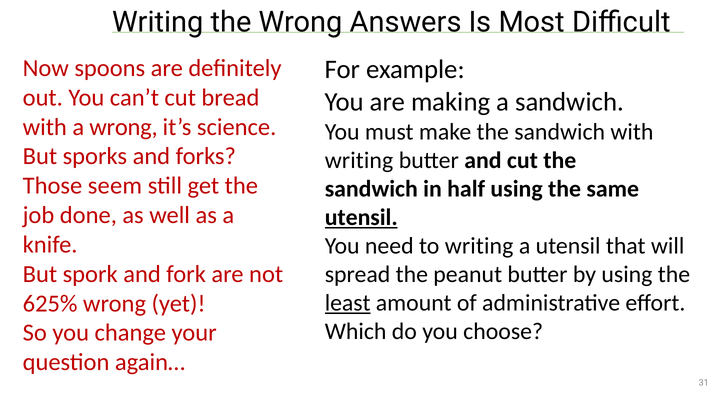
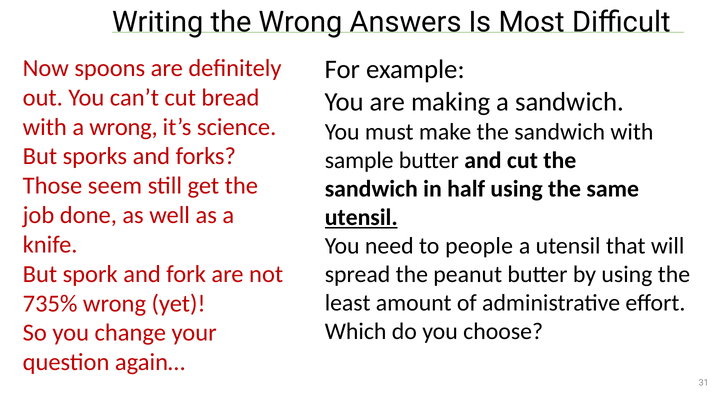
writing: writing -> sample (359, 161)
to writing: writing -> people (479, 246)
least underline: present -> none (348, 303)
625%: 625% -> 735% (50, 304)
